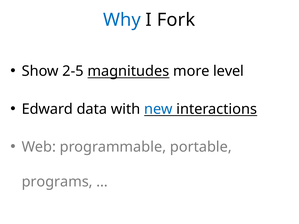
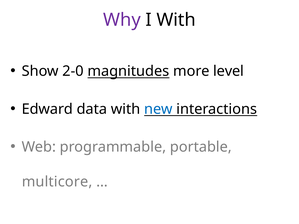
Why colour: blue -> purple (122, 20)
I Fork: Fork -> With (176, 20)
2-5: 2-5 -> 2-0 (73, 71)
programs: programs -> multicore (57, 182)
